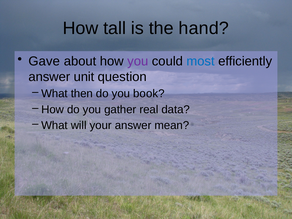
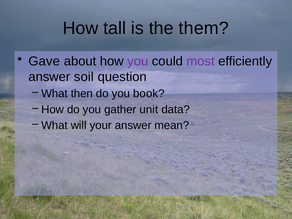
hand: hand -> them (204, 28)
most colour: blue -> purple (201, 61)
unit: unit -> soil (84, 77)
real: real -> unit (149, 110)
